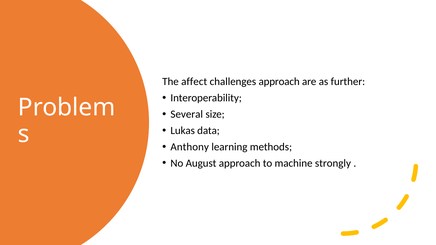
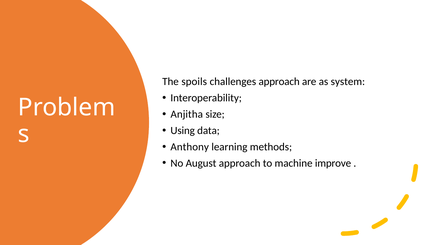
affect: affect -> spoils (194, 82)
further: further -> system (348, 82)
Several: Several -> Anjitha (187, 114)
Lukas: Lukas -> Using (183, 131)
strongly: strongly -> improve (333, 163)
